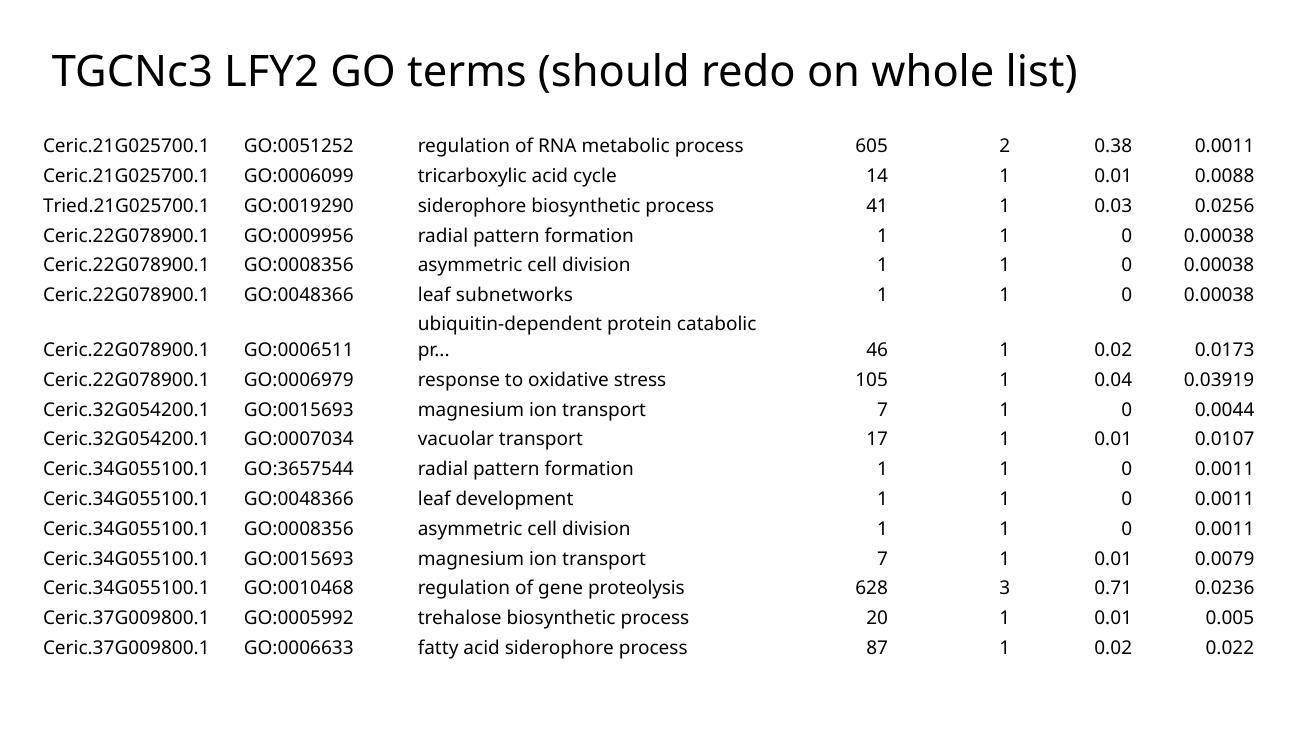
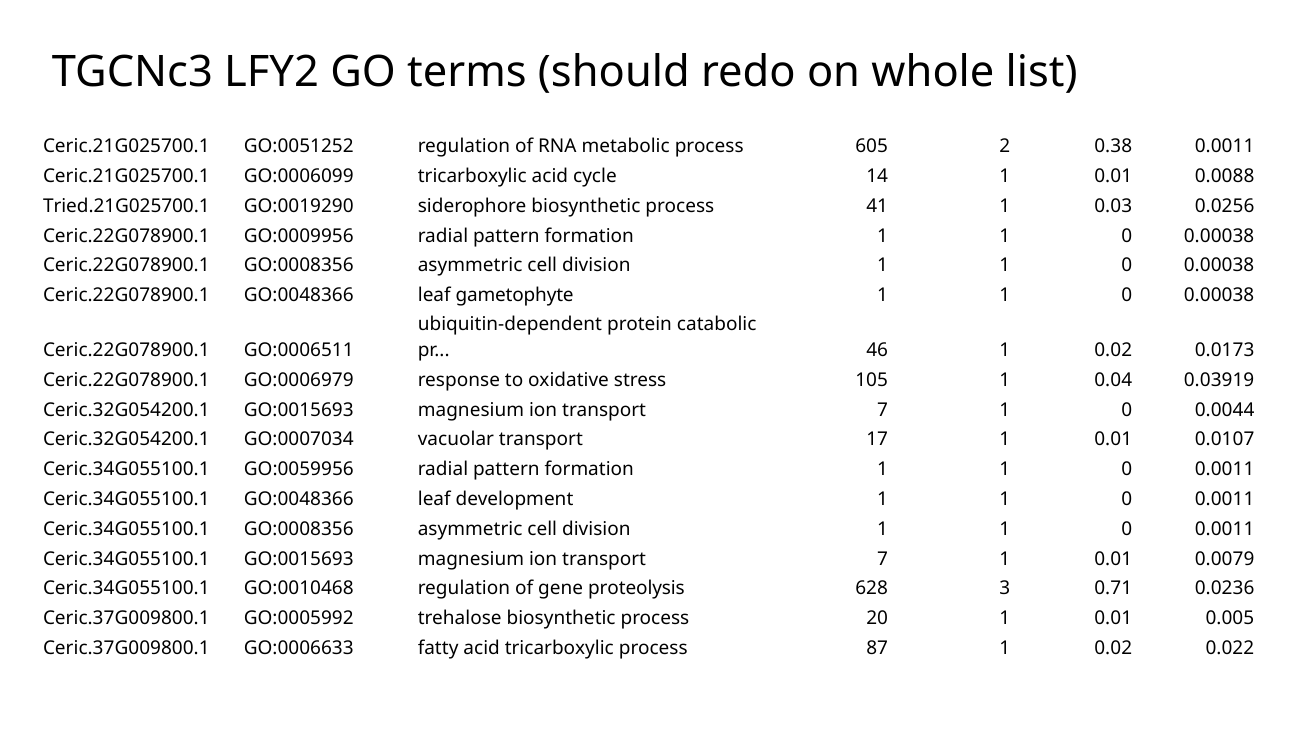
subnetworks: subnetworks -> gametophyte (515, 295)
GO:3657544: GO:3657544 -> GO:0059956 (299, 469)
acid siderophore: siderophore -> tricarboxylic (559, 648)
